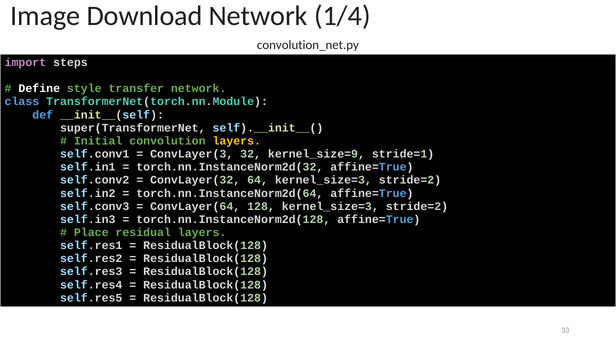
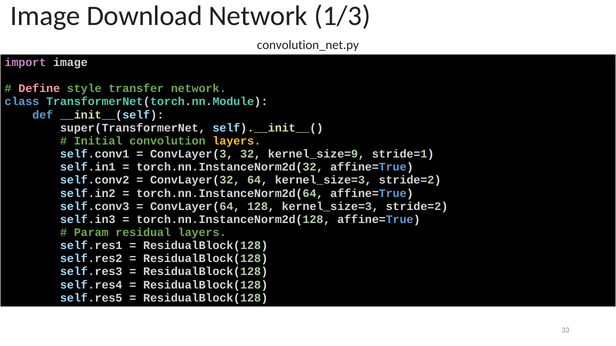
1/4: 1/4 -> 1/3 (342, 16)
import steps: steps -> image (70, 63)
Define colour: white -> pink (39, 89)
Place: Place -> Param (91, 233)
